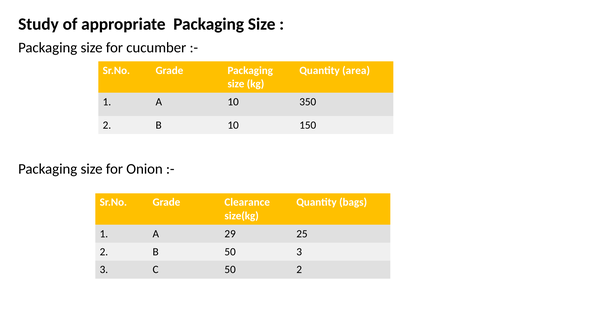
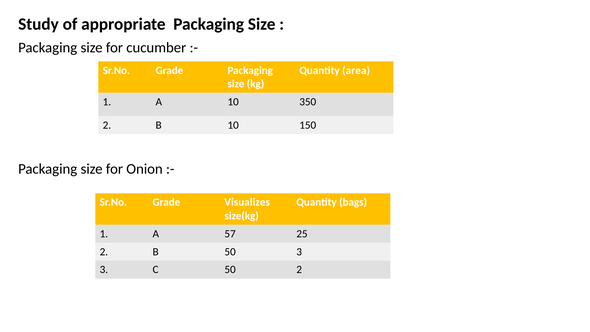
Clearance: Clearance -> Visualizes (247, 202)
29: 29 -> 57 (230, 234)
